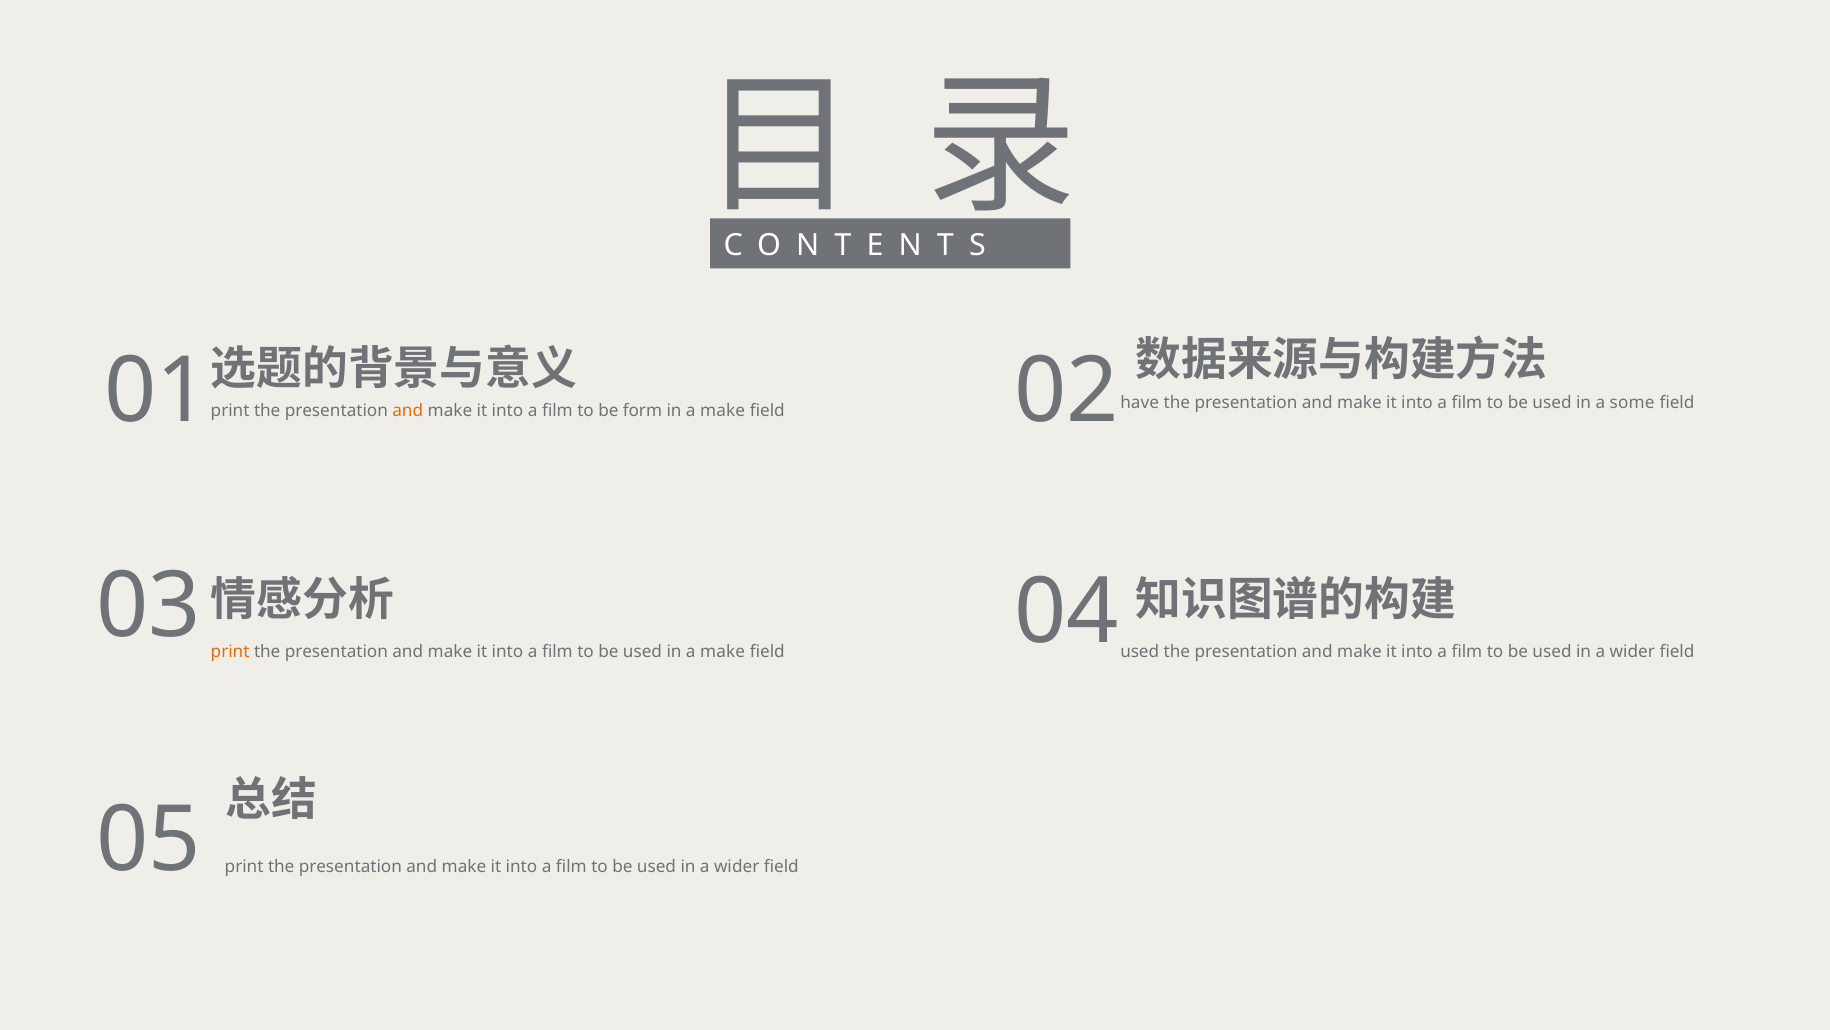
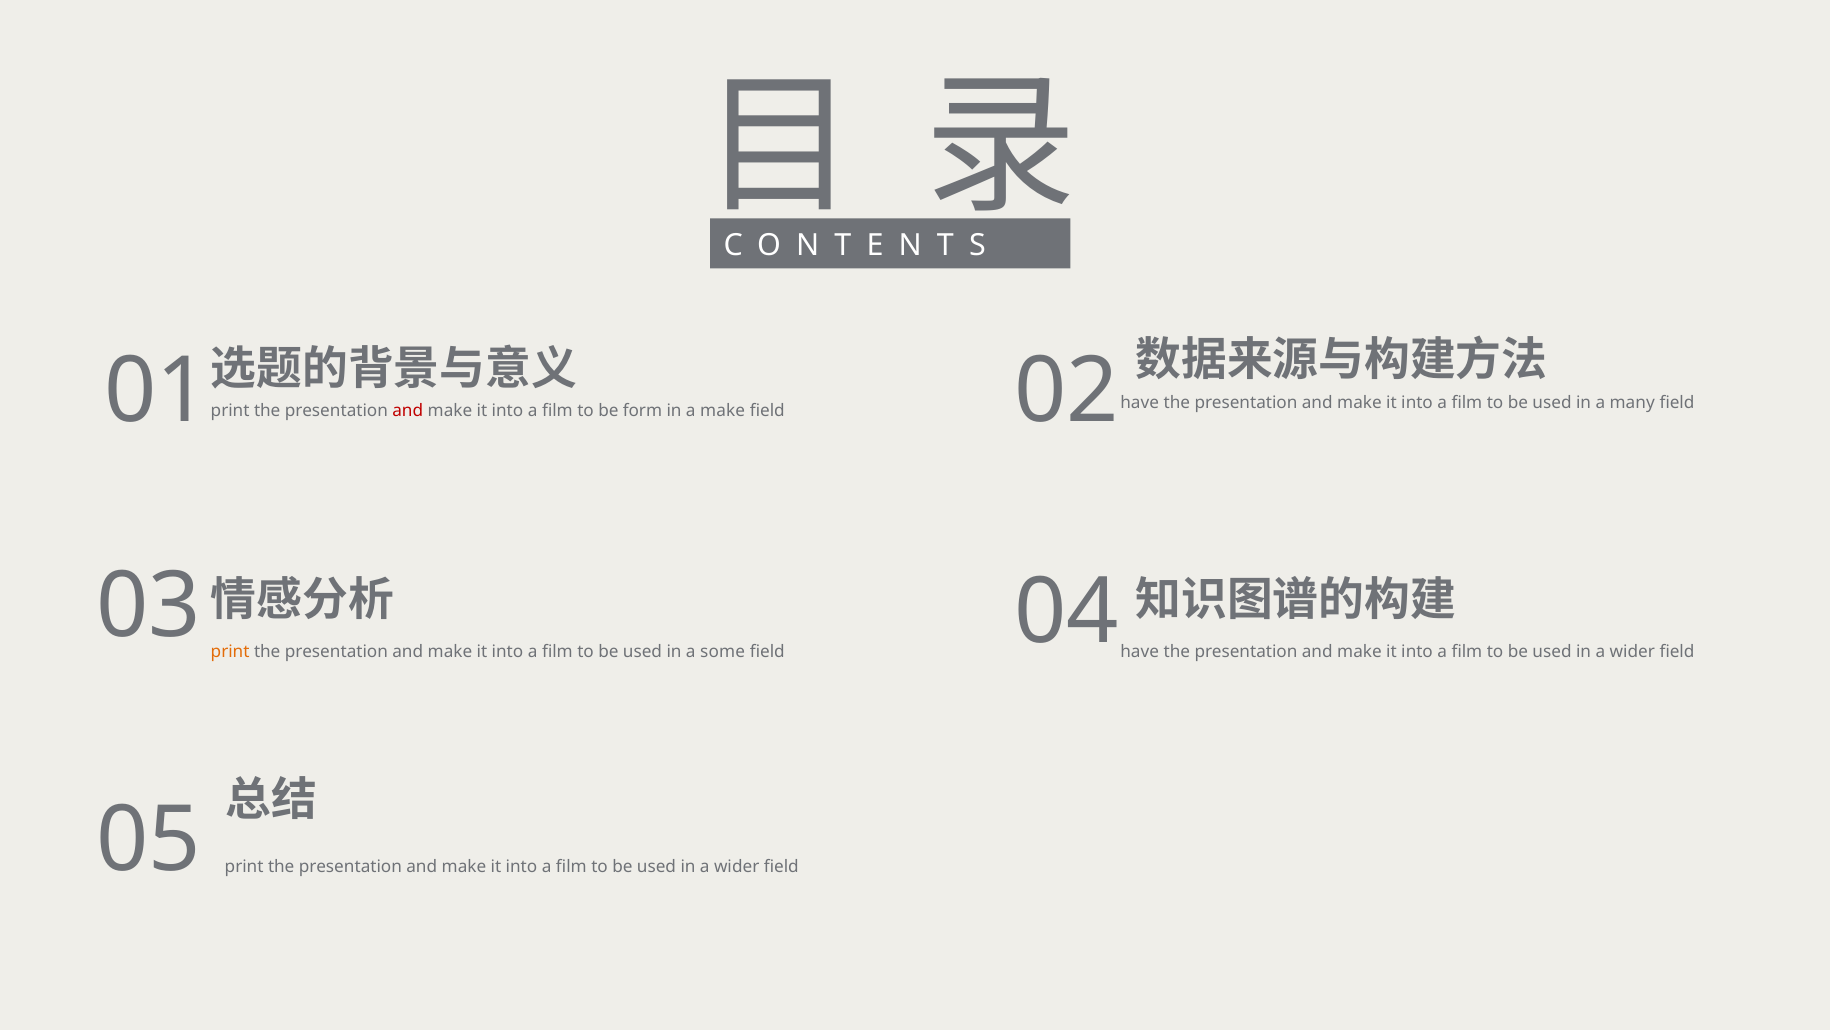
some: some -> many (1632, 402)
and colour: orange -> red (408, 411)
used in a make: make -> some (723, 651)
used: used -> have (1140, 651)
